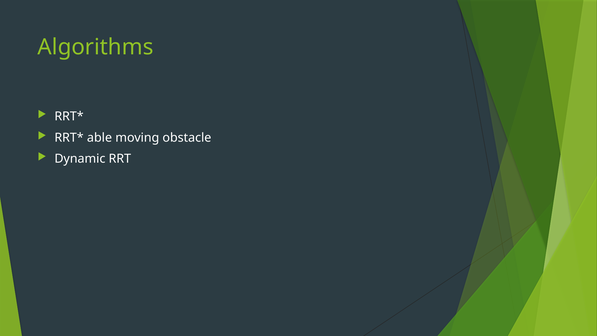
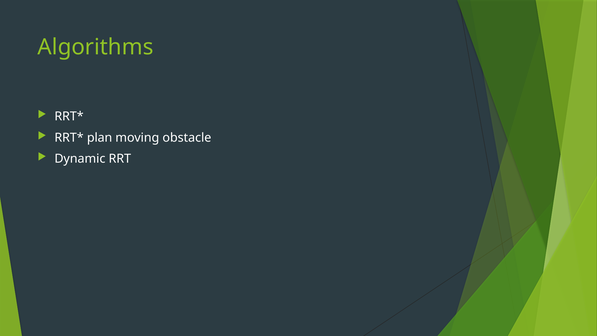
able: able -> plan (100, 138)
